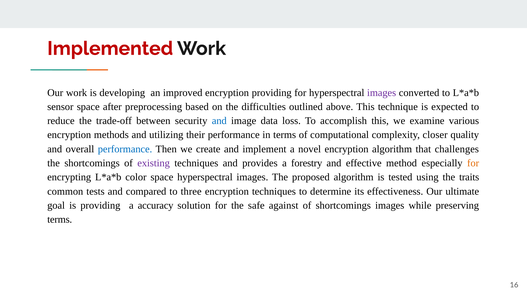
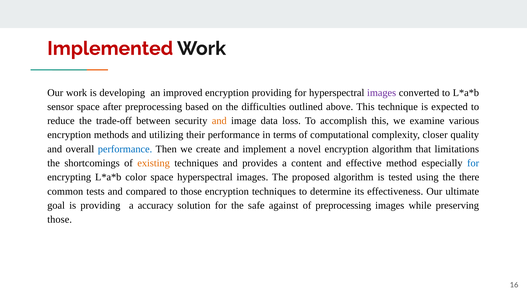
and colour: blue -> orange (219, 121)
challenges: challenges -> limitations (457, 149)
existing colour: purple -> orange (154, 163)
forestry: forestry -> content (307, 163)
for colour: orange -> blue (473, 163)
traits: traits -> there (469, 178)
to three: three -> those (191, 192)
of shortcomings: shortcomings -> preprocessing (343, 206)
terms: terms -> those (60, 220)
